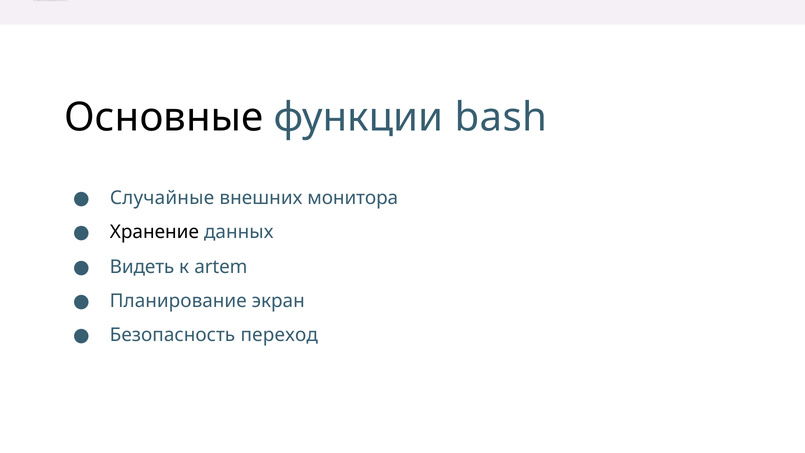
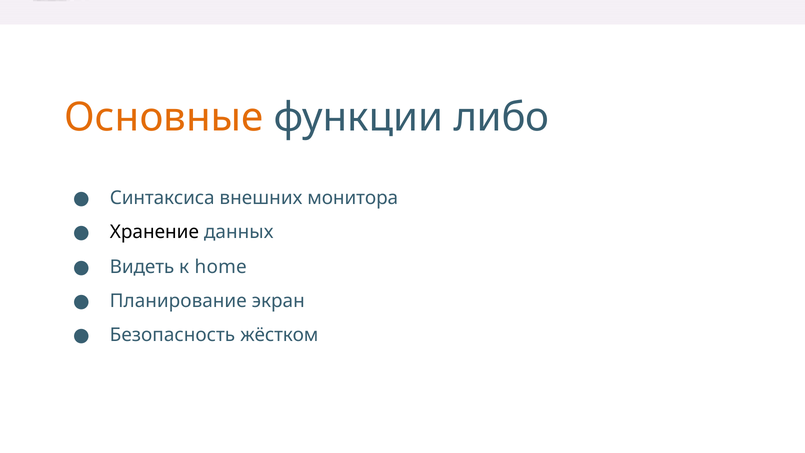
Основные colour: black -> orange (164, 117)
bash: bash -> либо (501, 117)
Случайные: Случайные -> Синтаксиса (162, 198)
artem: artem -> home (221, 267)
переход: переход -> жёстком (279, 335)
